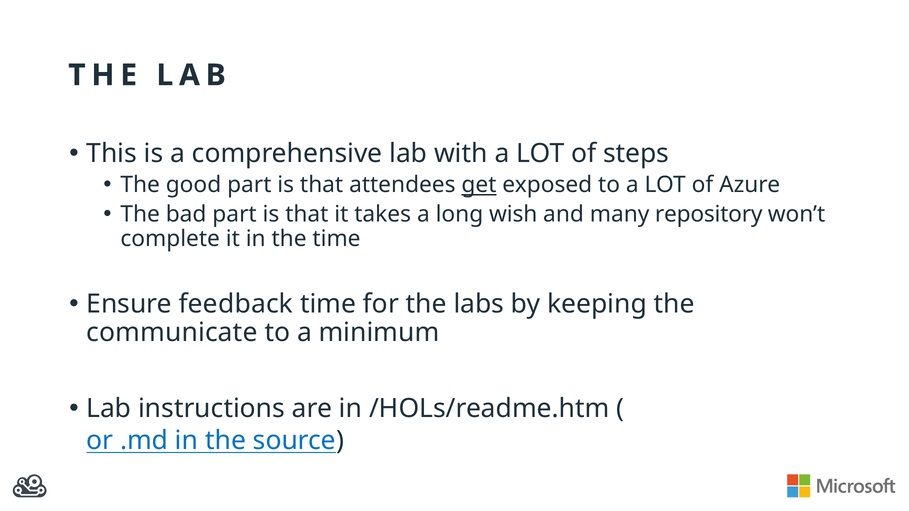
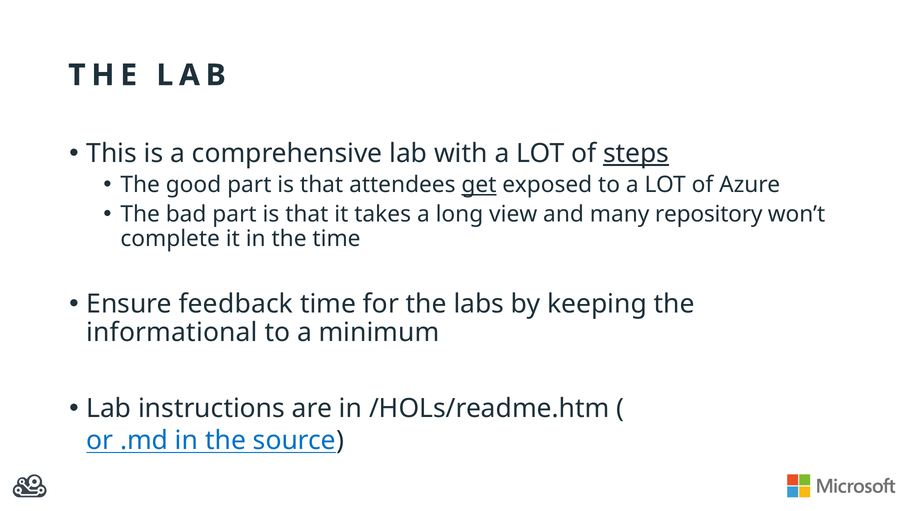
steps underline: none -> present (636, 154)
wish: wish -> view (513, 214)
communicate: communicate -> informational (172, 333)
